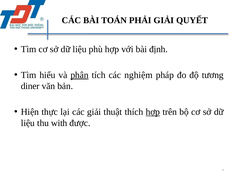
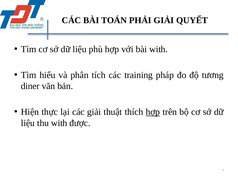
bài định: định -> with (158, 49)
phân underline: present -> none (80, 75)
nghiệm: nghiệm -> training (139, 75)
